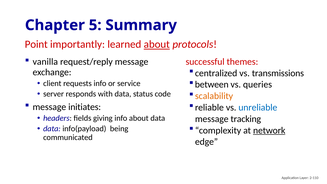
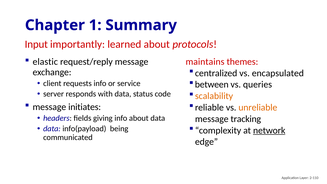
5: 5 -> 1 (95, 25)
Point: Point -> Input (36, 44)
about underline: present -> none (157, 44)
vanilla: vanilla -> elastic (45, 62)
successful: successful -> maintains (205, 62)
transmissions: transmissions -> encapsulated (278, 73)
unreliable colour: blue -> orange (258, 107)
